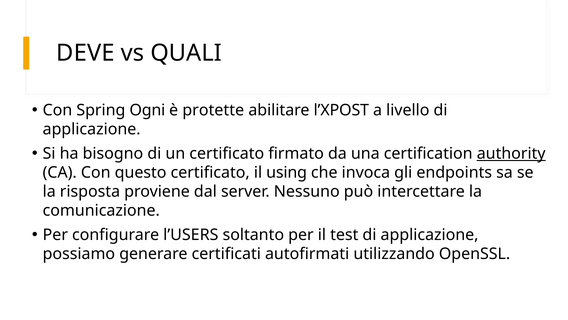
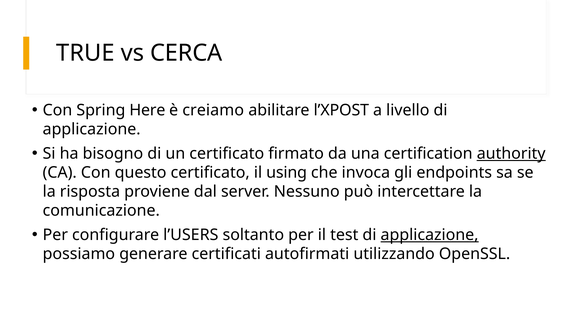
DEVE: DEVE -> TRUE (85, 53)
QUALI: QUALI -> CERCA (186, 53)
Ogni: Ogni -> Here (147, 110)
protette: protette -> creiamo (213, 110)
applicazione underline: none -> present (430, 235)
